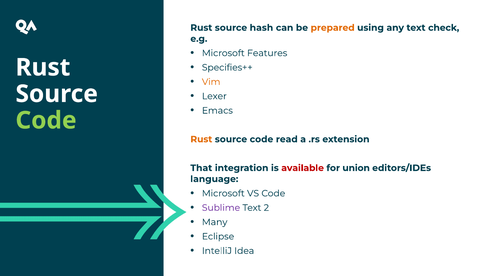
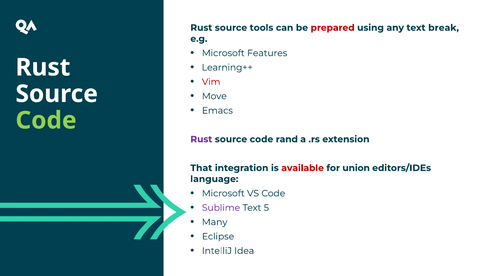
hash: hash -> tools (262, 28)
prepared colour: orange -> red (333, 28)
check: check -> break (444, 28)
Specifies++: Specifies++ -> Learning++ (227, 67)
Vim colour: orange -> red (211, 82)
Lexer: Lexer -> Move (214, 96)
Rust colour: orange -> purple (201, 139)
read: read -> rand (287, 139)
2: 2 -> 5 (266, 207)
